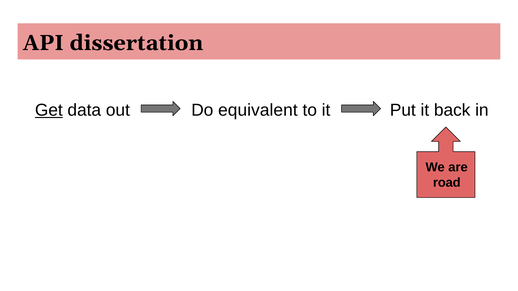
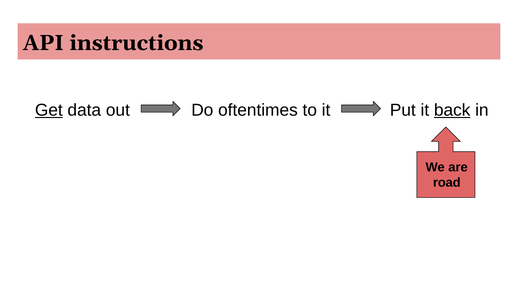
dissertation: dissertation -> instructions (136, 43)
equivalent: equivalent -> oftentimes (258, 110)
back underline: none -> present (452, 110)
